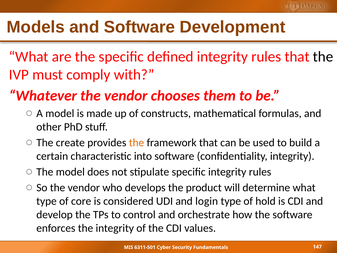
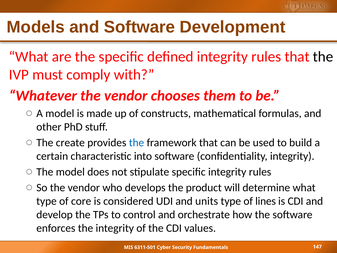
the colour: orange -> blue (137, 143)
login: login -> units (207, 201)
hold: hold -> lines (266, 201)
